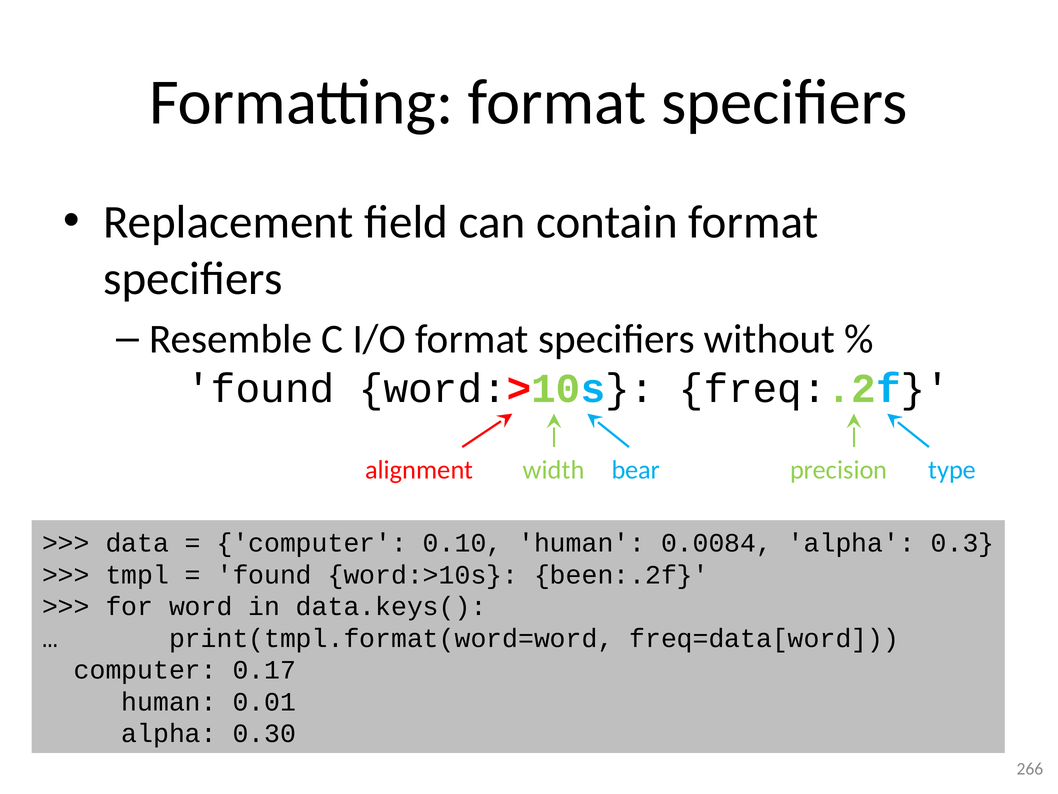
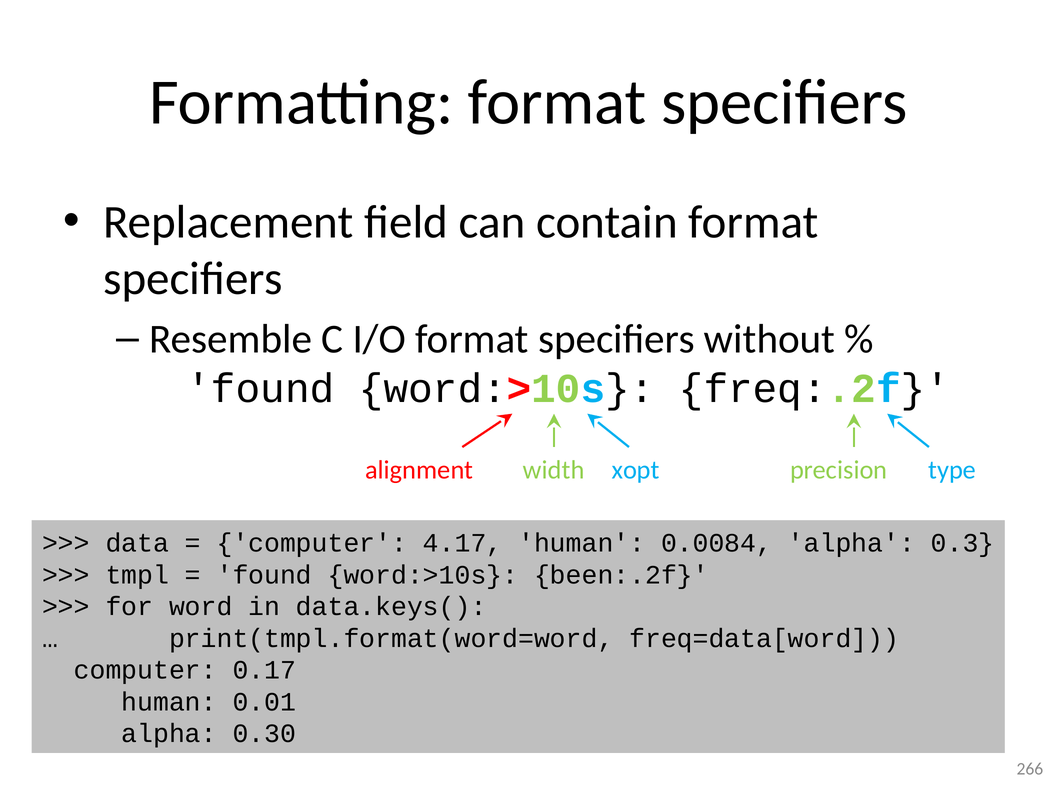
bear: bear -> xopt (636, 470)
0.10: 0.10 -> 4.17 (463, 543)
